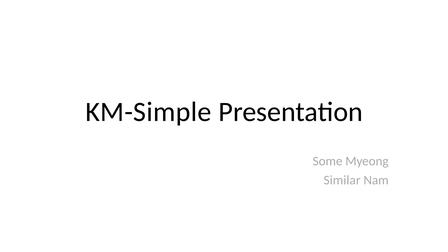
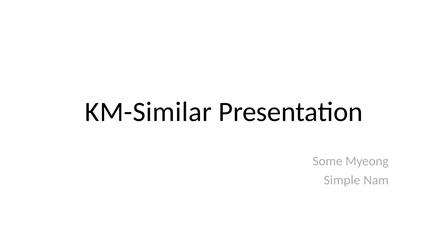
KM-Simple: KM-Simple -> KM-Similar (148, 112)
Similar: Similar -> Simple (342, 180)
